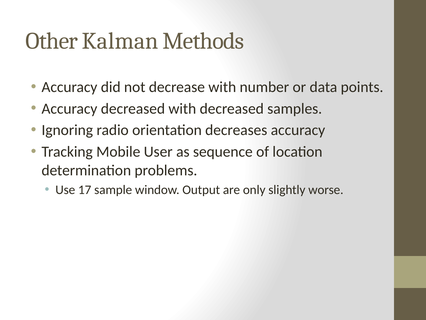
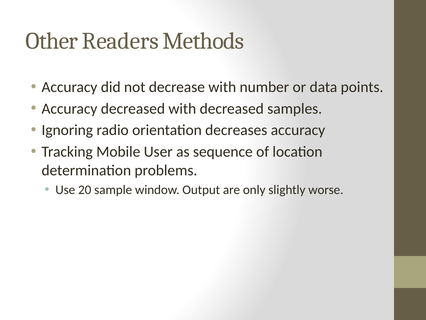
Kalman: Kalman -> Readers (120, 41)
17: 17 -> 20 (85, 189)
